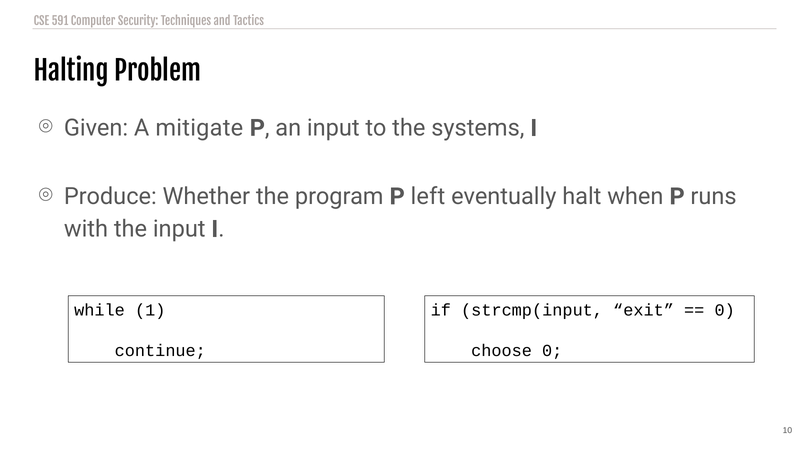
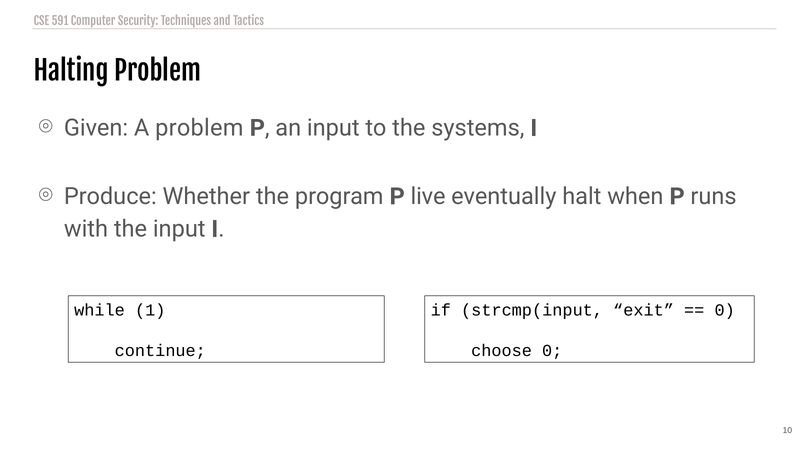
A mitigate: mitigate -> problem (199, 128)
left: left -> live (428, 197)
